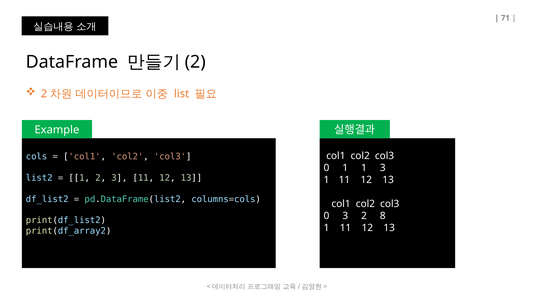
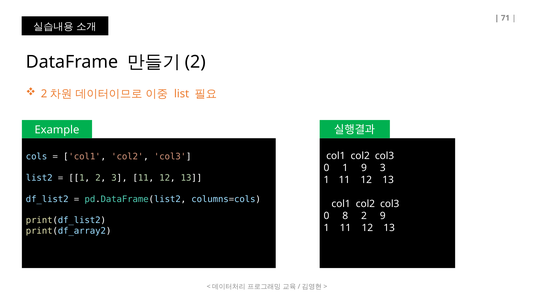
1 1: 1 -> 9 (364, 168)
0 3: 3 -> 8 (345, 216)
2 8: 8 -> 9 (383, 216)
